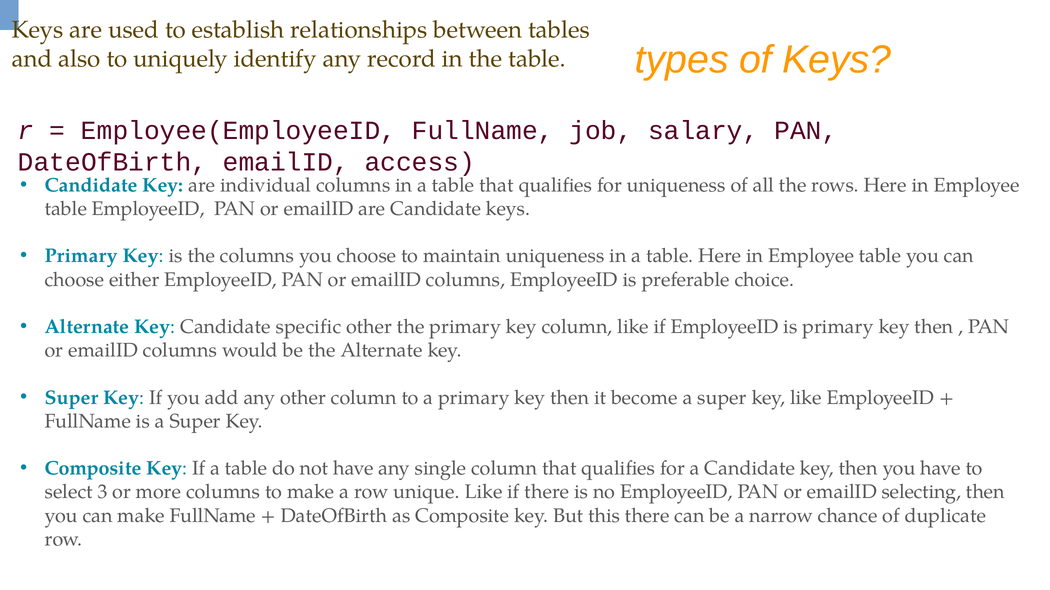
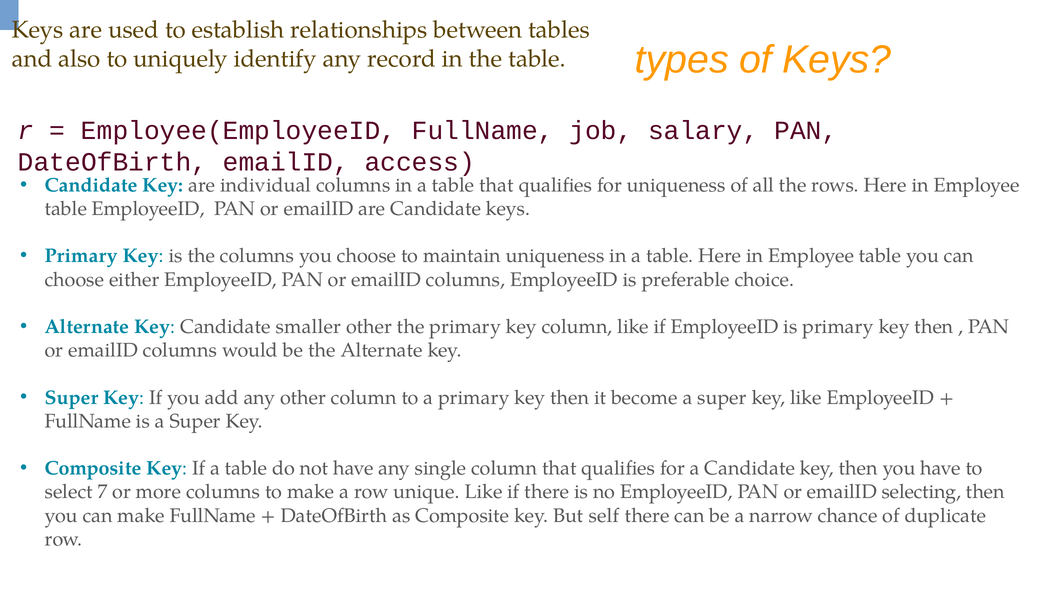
specific: specific -> smaller (308, 327)
3: 3 -> 7 (102, 492)
this: this -> self (604, 516)
